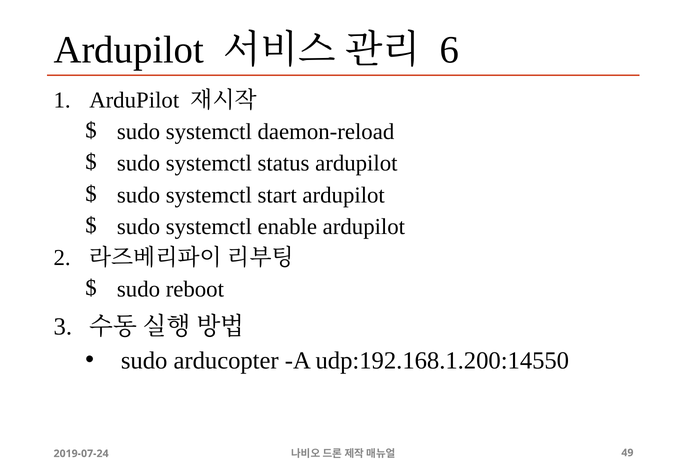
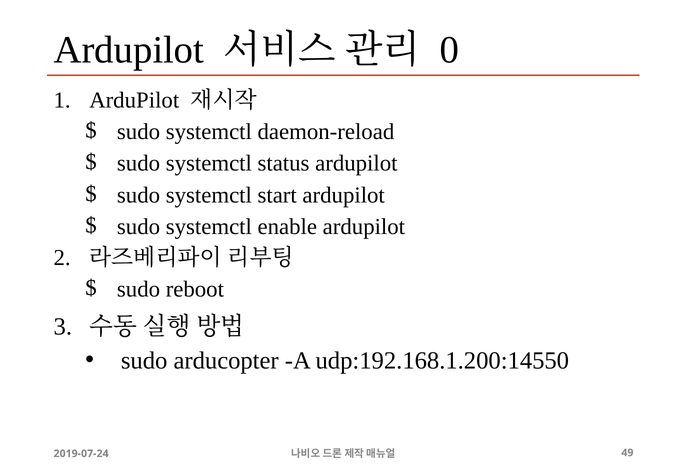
6: 6 -> 0 (449, 50)
